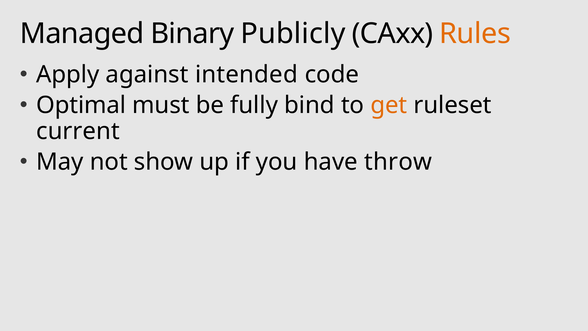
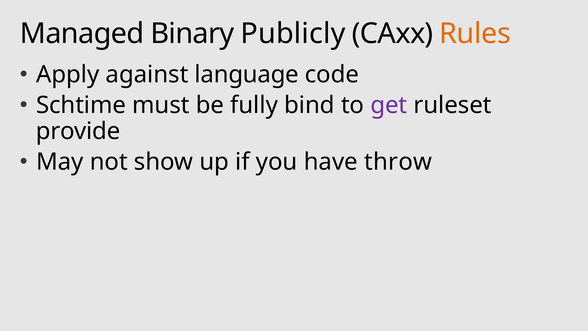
intended: intended -> language (247, 74)
Optimal: Optimal -> Schtime (81, 105)
get colour: orange -> purple (389, 105)
current: current -> provide (78, 131)
